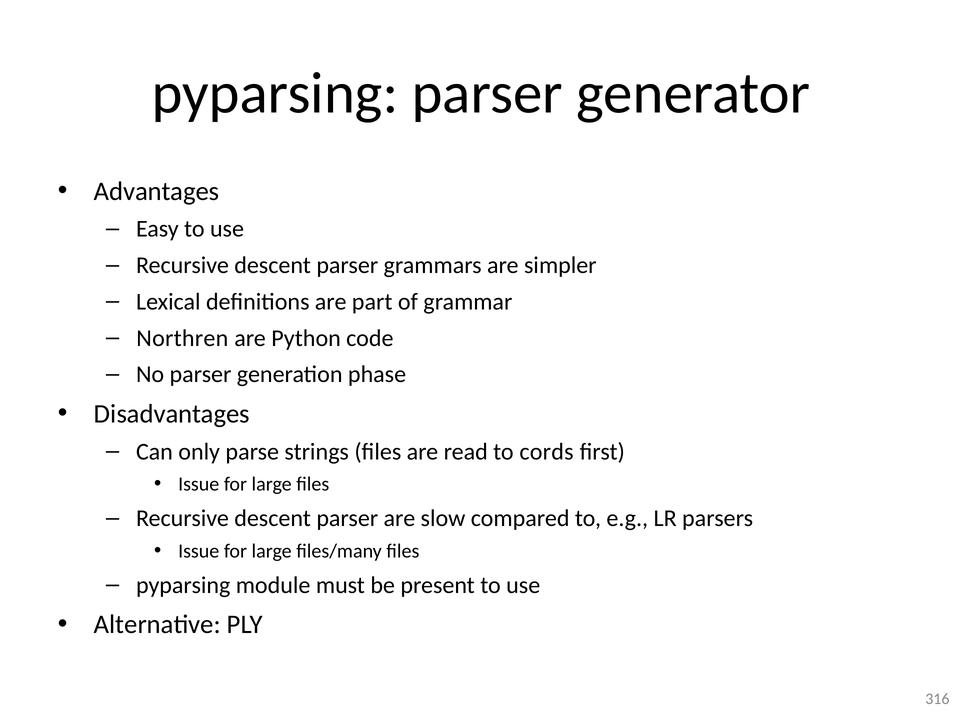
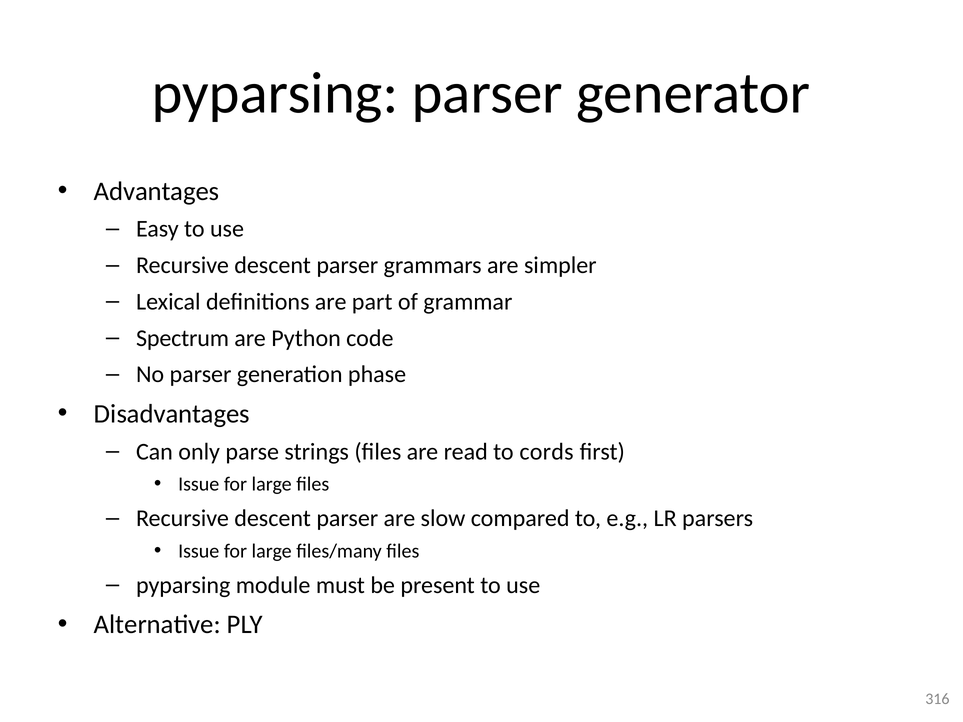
Northren: Northren -> Spectrum (183, 338)
